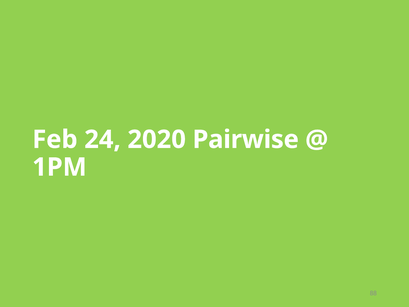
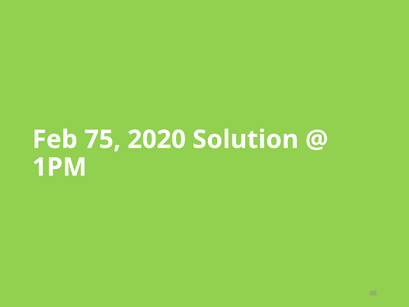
24: 24 -> 75 (103, 139)
Pairwise: Pairwise -> Solution (246, 139)
